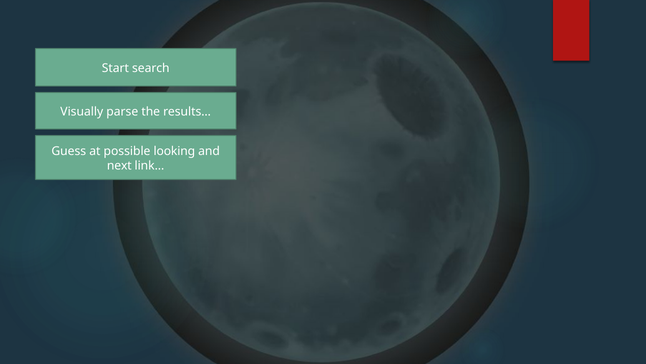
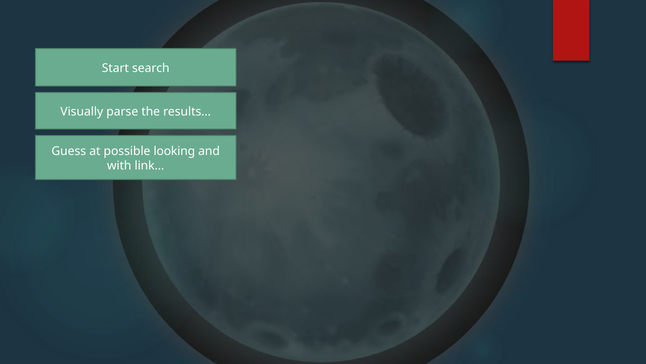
next: next -> with (119, 165)
